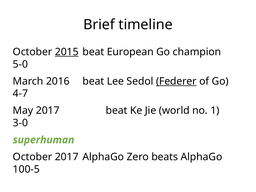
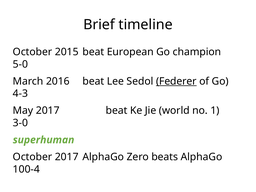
2015 underline: present -> none (67, 52)
4-7: 4-7 -> 4-3 (20, 94)
100-5: 100-5 -> 100-4 (26, 169)
